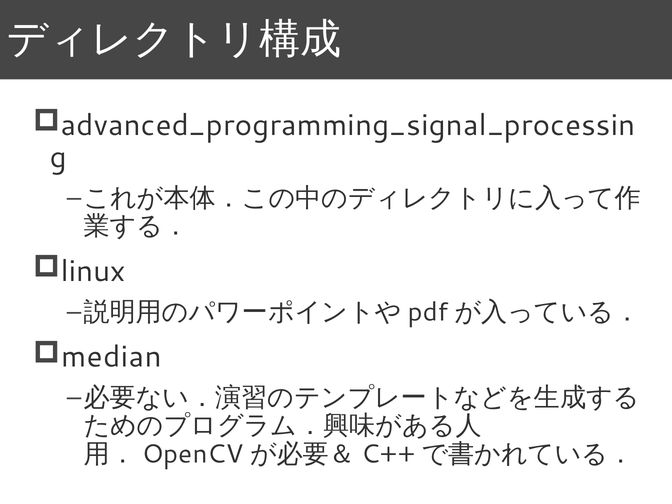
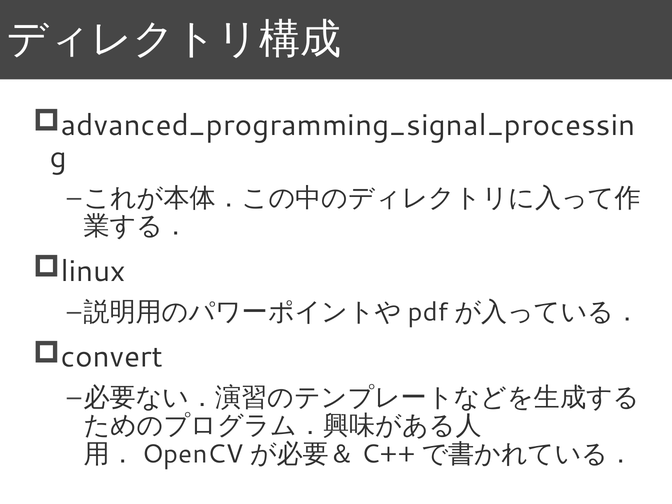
median: median -> convert (112, 357)
